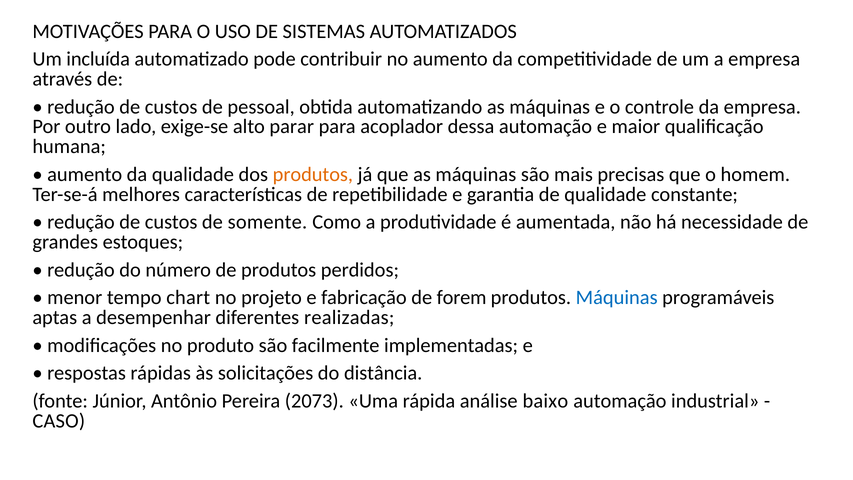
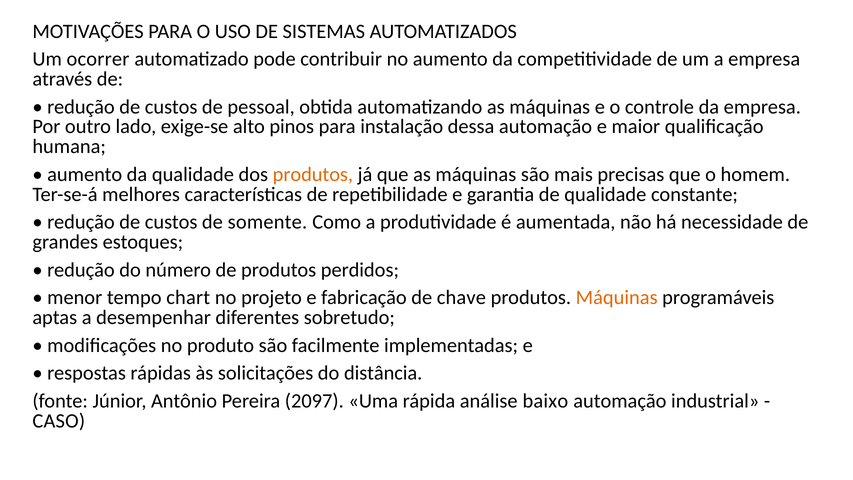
incluída: incluída -> ocorrer (98, 59)
parar: parar -> pinos (292, 127)
acoplador: acoplador -> instalação (402, 127)
forem: forem -> chave (461, 298)
Máquinas colour: blue -> orange (617, 298)
realizadas: realizadas -> sobretudo (349, 317)
2073: 2073 -> 2097 (314, 401)
